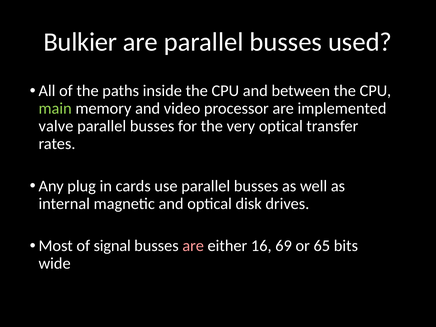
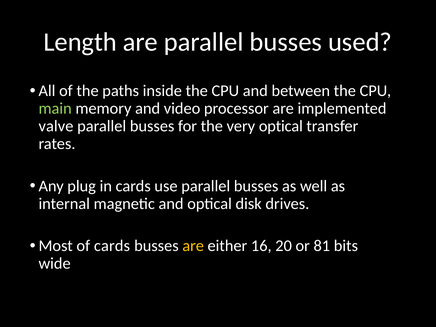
Bulkier: Bulkier -> Length (80, 42)
of signal: signal -> cards (112, 246)
are colour: pink -> yellow (193, 246)
69: 69 -> 20 (284, 246)
65: 65 -> 81 (322, 246)
